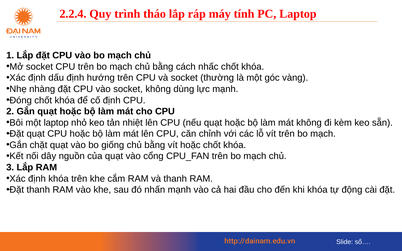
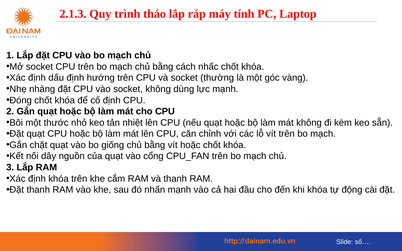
2.2.4: 2.2.4 -> 2.1.3 (73, 14)
một laptop: laptop -> thước (56, 123)
